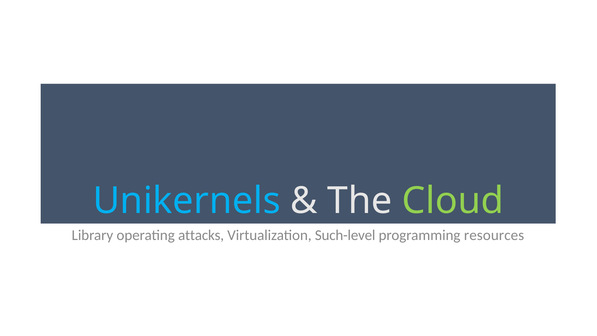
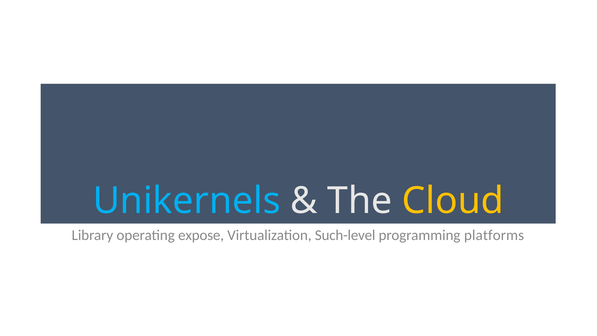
Cloud colour: light green -> yellow (453, 201)
attacks: attacks -> expose (201, 235)
resources: resources -> platforms (494, 235)
